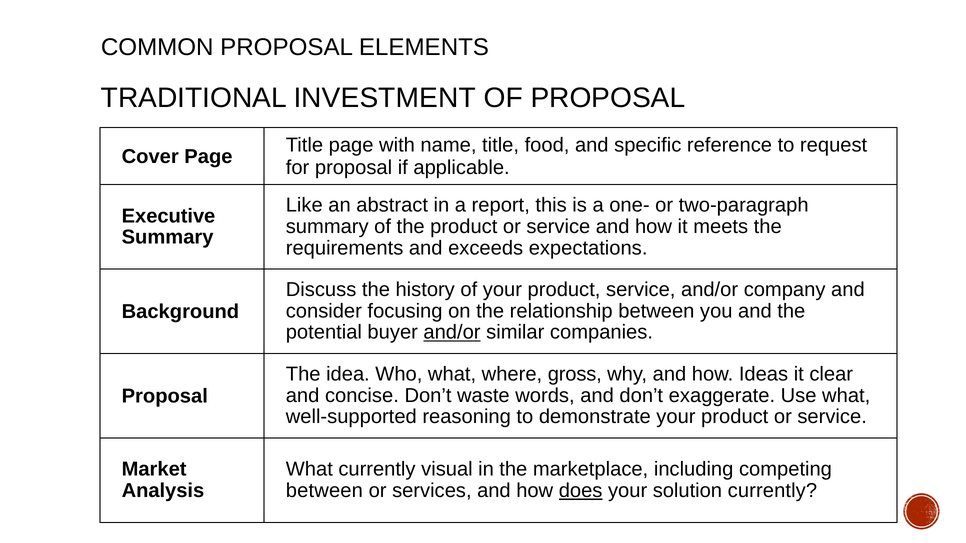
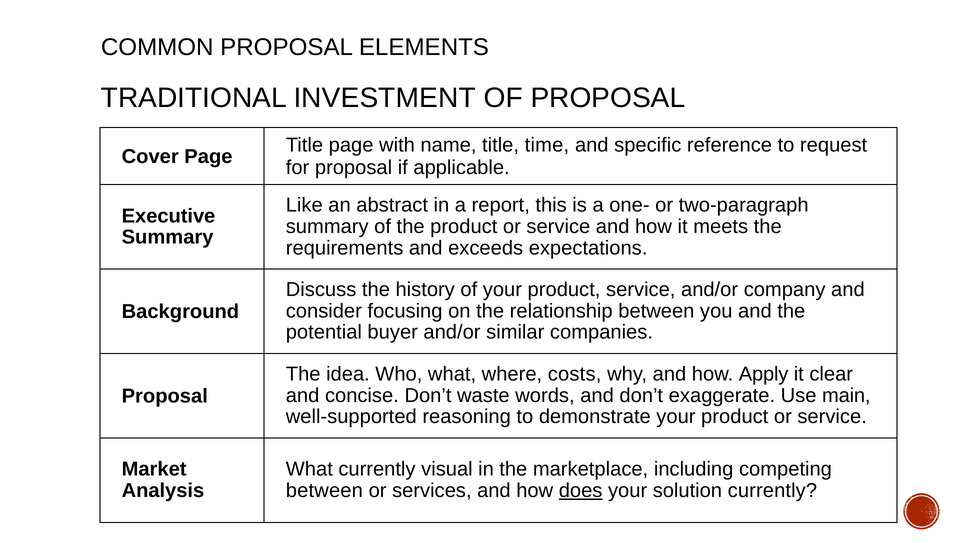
food: food -> time (547, 145)
and/or underline: present -> none (452, 333)
gross: gross -> costs (575, 374)
Ideas: Ideas -> Apply (764, 374)
Use what: what -> main (846, 396)
